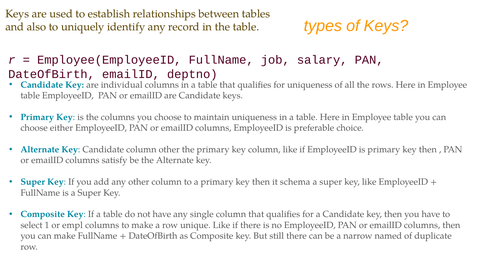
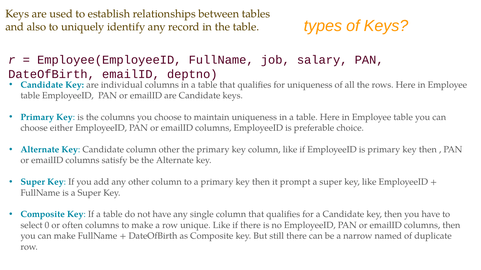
schema: schema -> prompt (295, 182)
1: 1 -> 0 (47, 226)
empl: empl -> often (73, 226)
